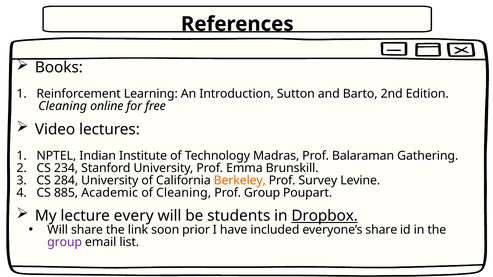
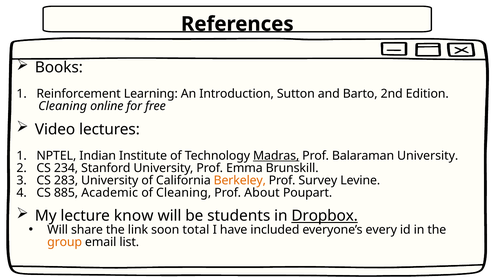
Madras underline: none -> present (276, 156)
Balaraman Gathering: Gathering -> University (428, 156)
284: 284 -> 283 (66, 181)
Prof Group: Group -> About (262, 193)
every: every -> know (134, 216)
prior: prior -> total (196, 230)
everyone’s share: share -> every (381, 230)
group colour: purple -> orange (65, 243)
